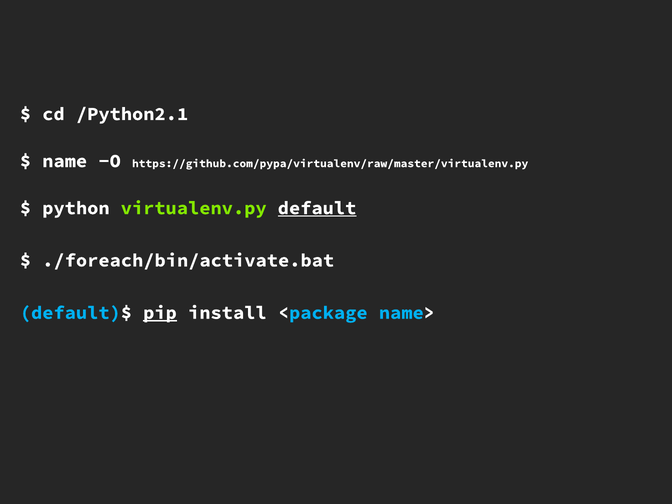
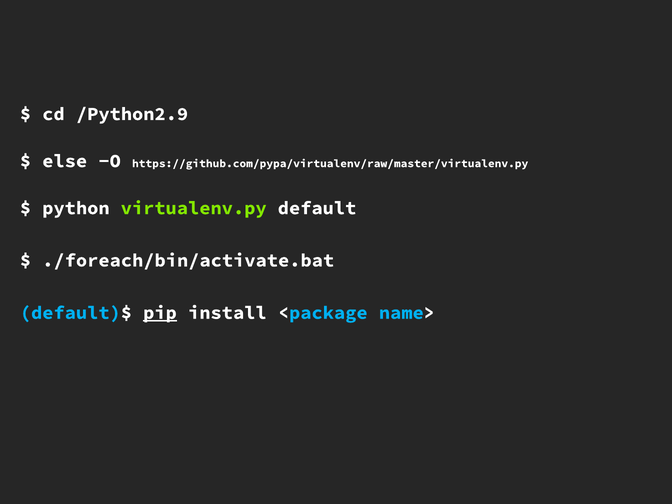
/Python2.1: /Python2.1 -> /Python2.9 (132, 114)
name: name -> else (65, 161)
default underline: present -> none (317, 208)
